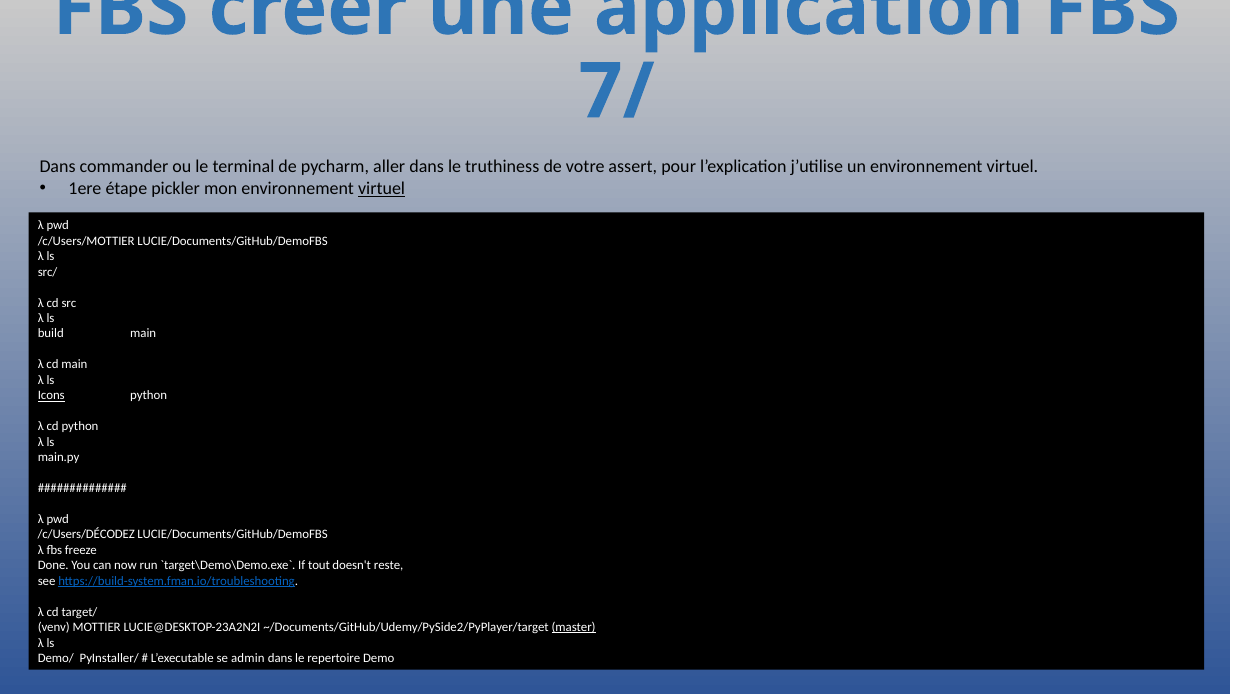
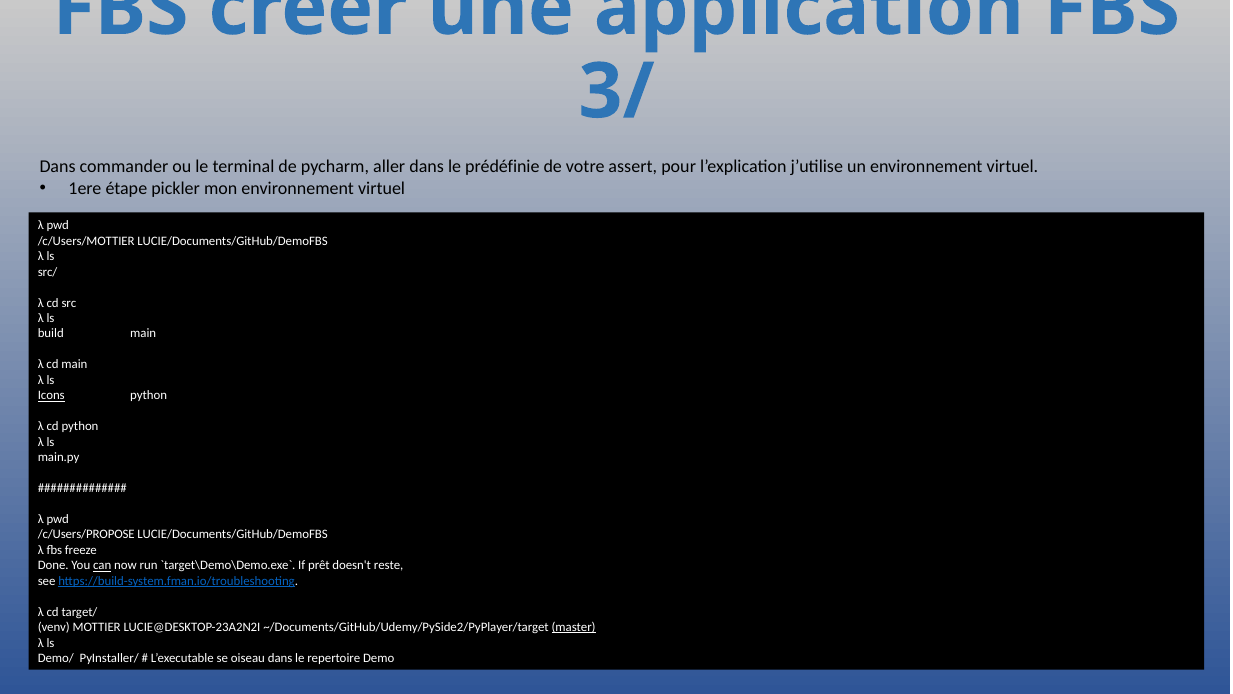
7/: 7/ -> 3/ (617, 92)
truthiness: truthiness -> prédéfinie (502, 167)
virtuel underline: present -> none (382, 188)
/c/Users/DÉCODEZ: /c/Users/DÉCODEZ -> /c/Users/PROPOSE (86, 534)
can underline: none -> present (102, 565)
tout: tout -> prêt (319, 565)
admin: admin -> oiseau (248, 658)
